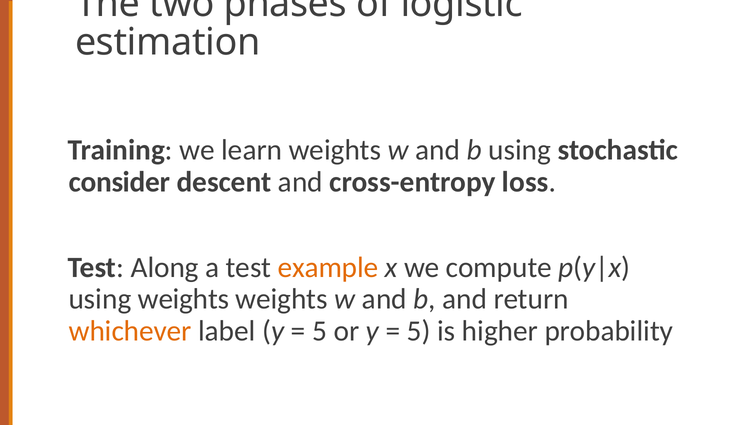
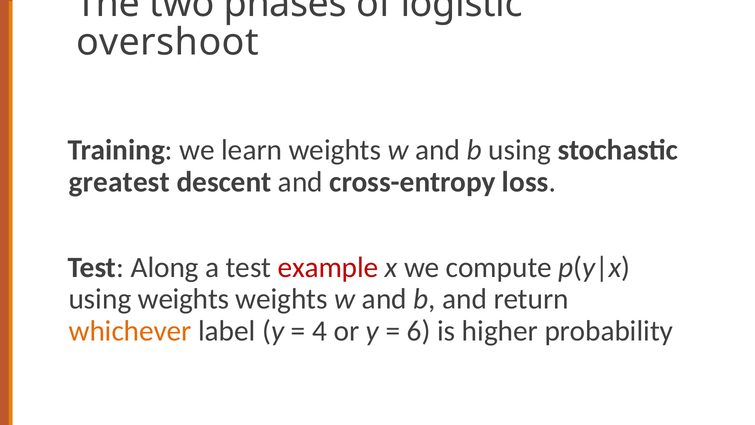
estimation: estimation -> overshoot (167, 42)
consider: consider -> greatest (119, 182)
example colour: orange -> red (328, 267)
5: 5 -> 4 (320, 331)
5: 5 -> 6 (419, 331)
